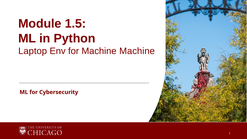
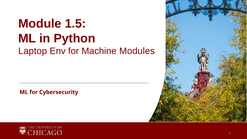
Machine Machine: Machine -> Modules (137, 51)
